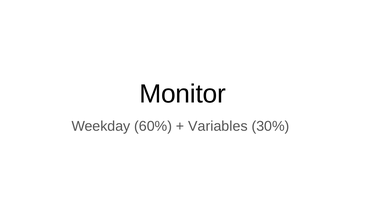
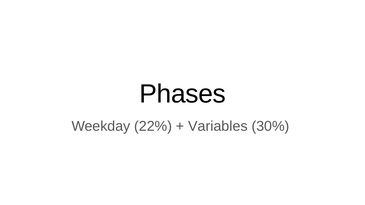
Monitor: Monitor -> Phases (183, 94)
60%: 60% -> 22% (153, 126)
